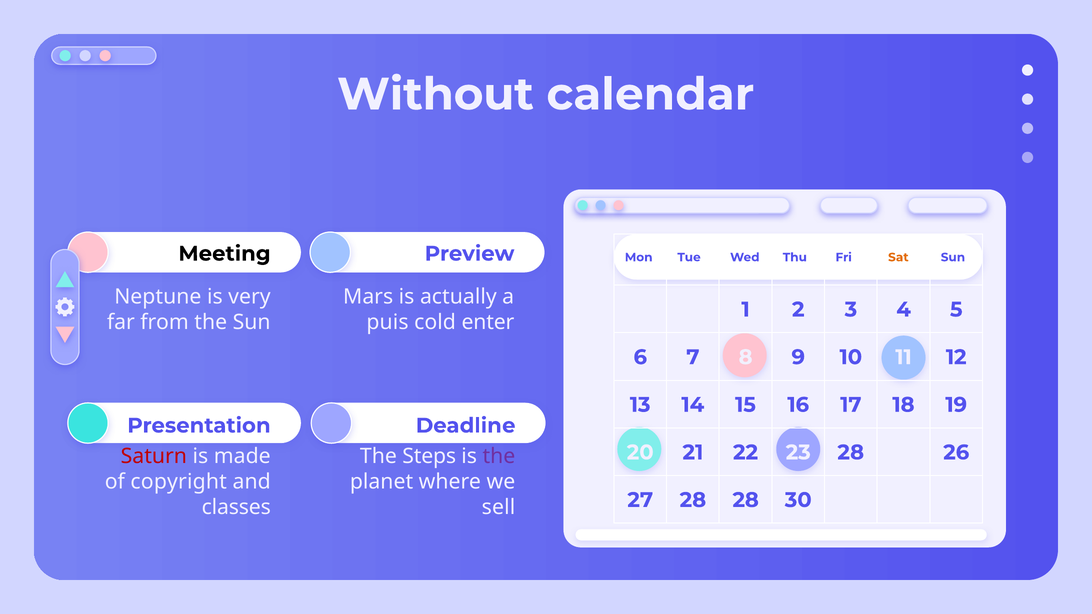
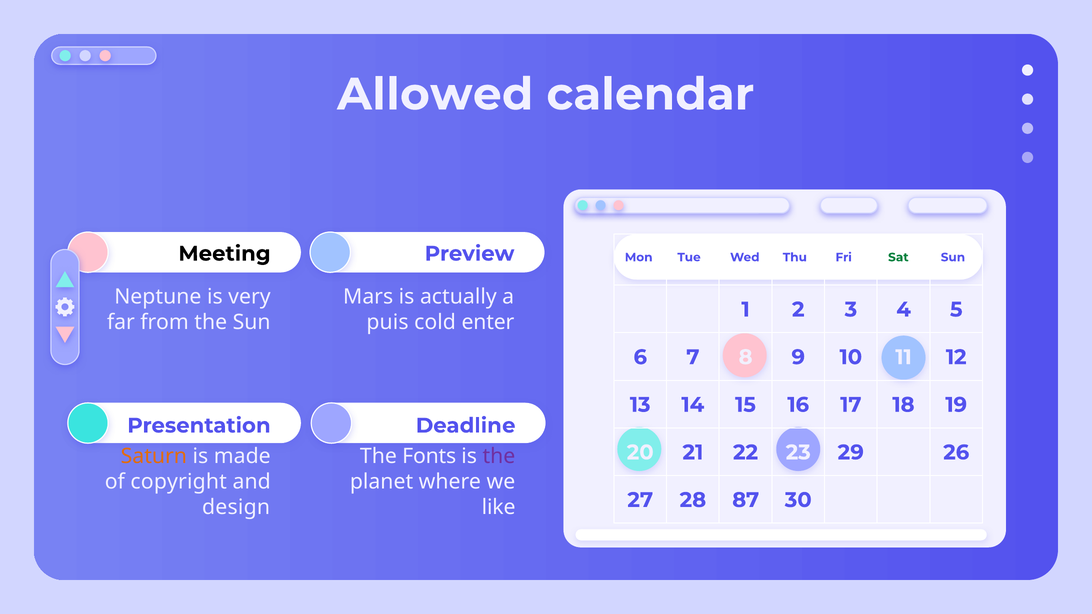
Without: Without -> Allowed (435, 95)
Sat colour: orange -> green (898, 257)
23 28: 28 -> 29 (851, 453)
Saturn colour: red -> orange (154, 456)
Steps: Steps -> Fonts (429, 456)
28 28: 28 -> 87 (746, 500)
classes: classes -> design (236, 507)
sell: sell -> like (499, 507)
